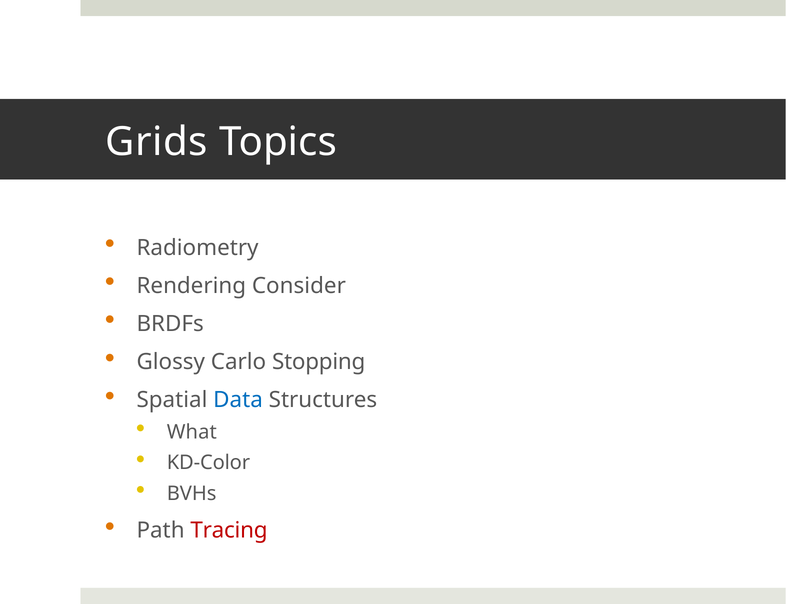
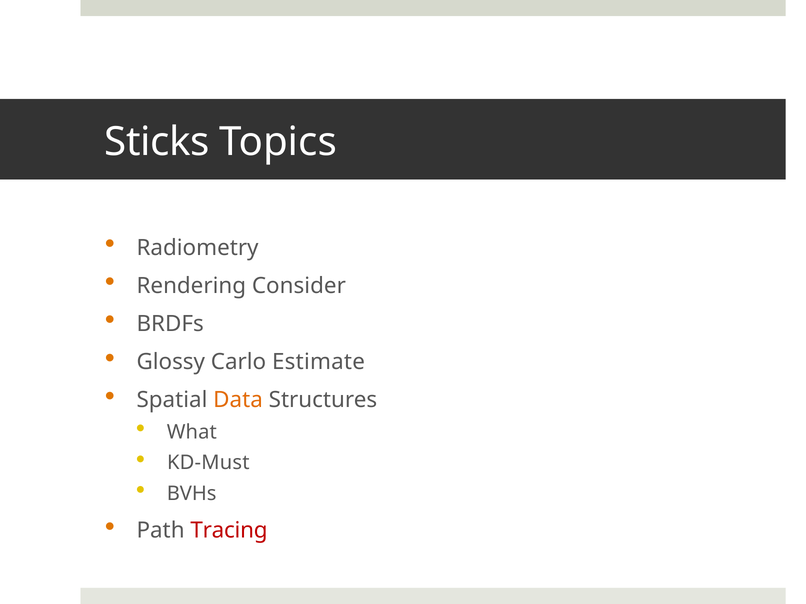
Grids: Grids -> Sticks (157, 142)
Stopping: Stopping -> Estimate (318, 362)
Data colour: blue -> orange (238, 400)
KD-Color: KD-Color -> KD-Must (208, 463)
